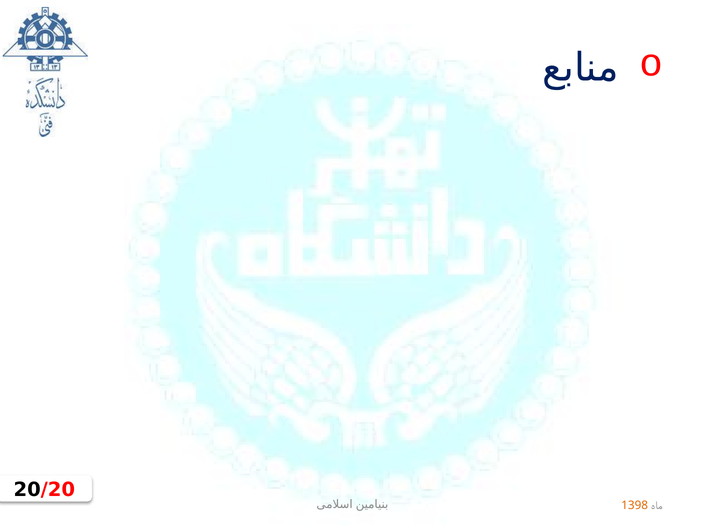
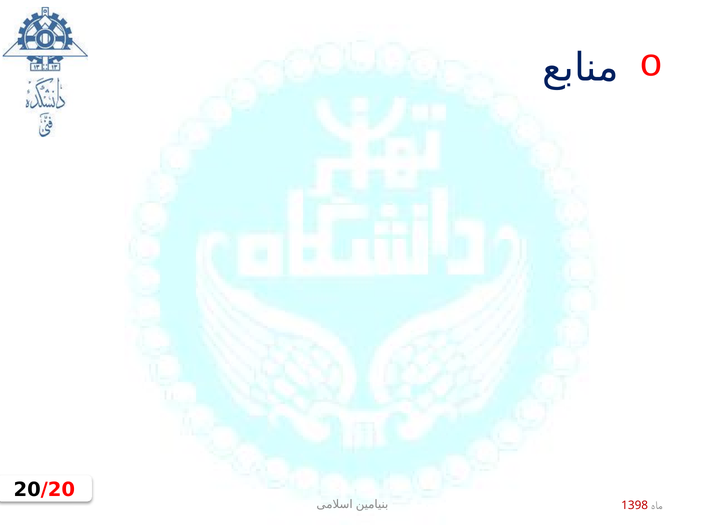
1398 colour: orange -> red (635, 505)
